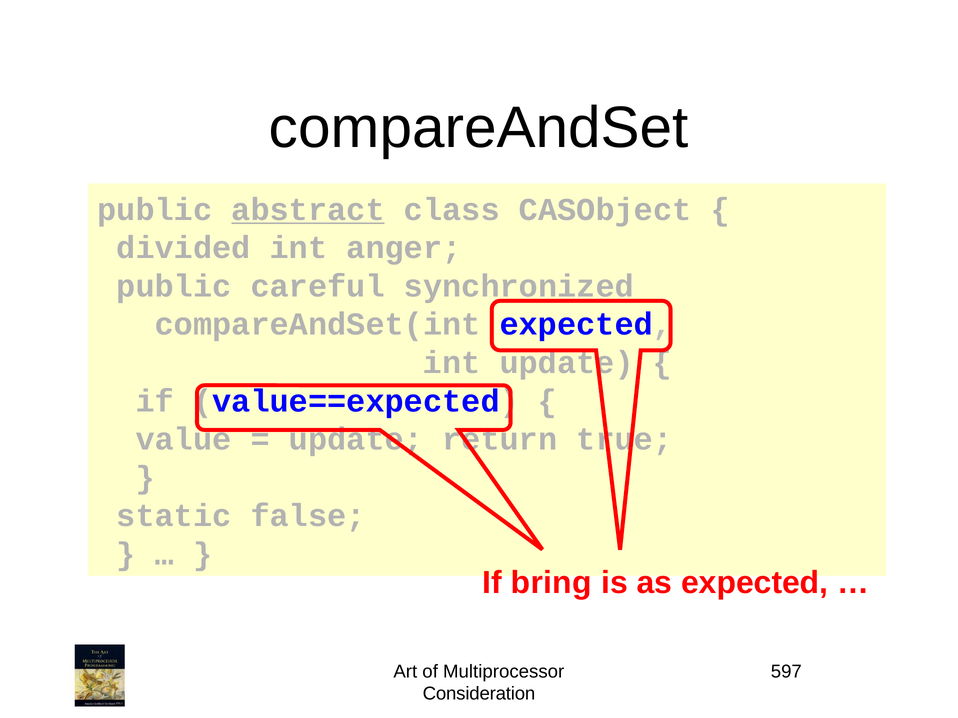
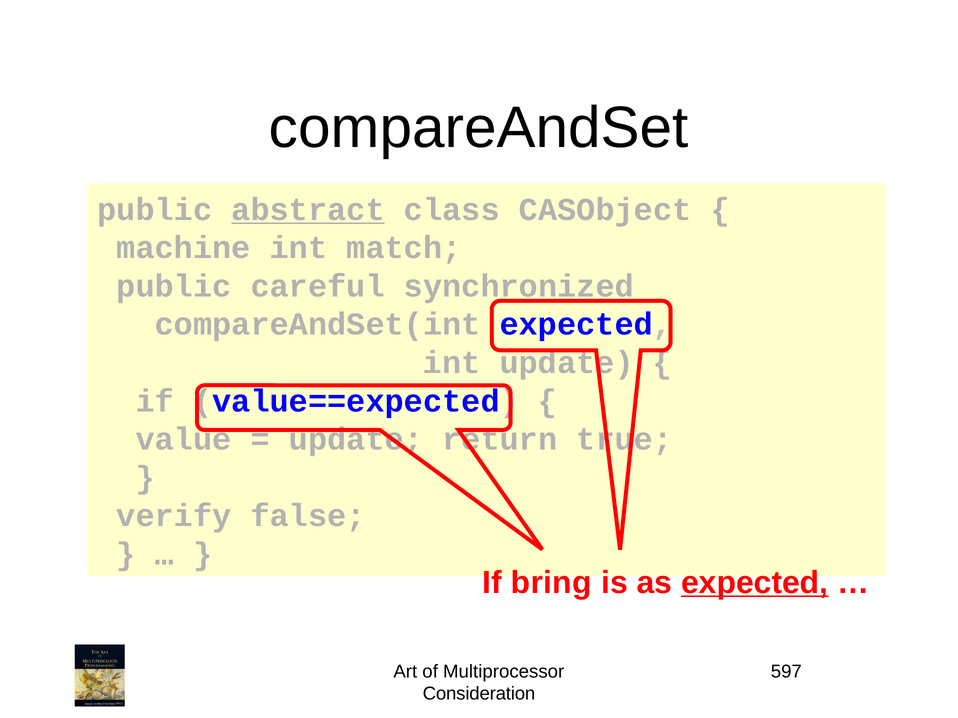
divided: divided -> machine (183, 248)
anger: anger -> match (404, 248)
static: static -> verify (174, 516)
expected underline: none -> present (755, 583)
